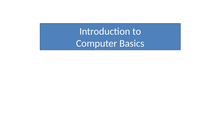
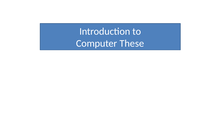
Basics: Basics -> These (132, 43)
